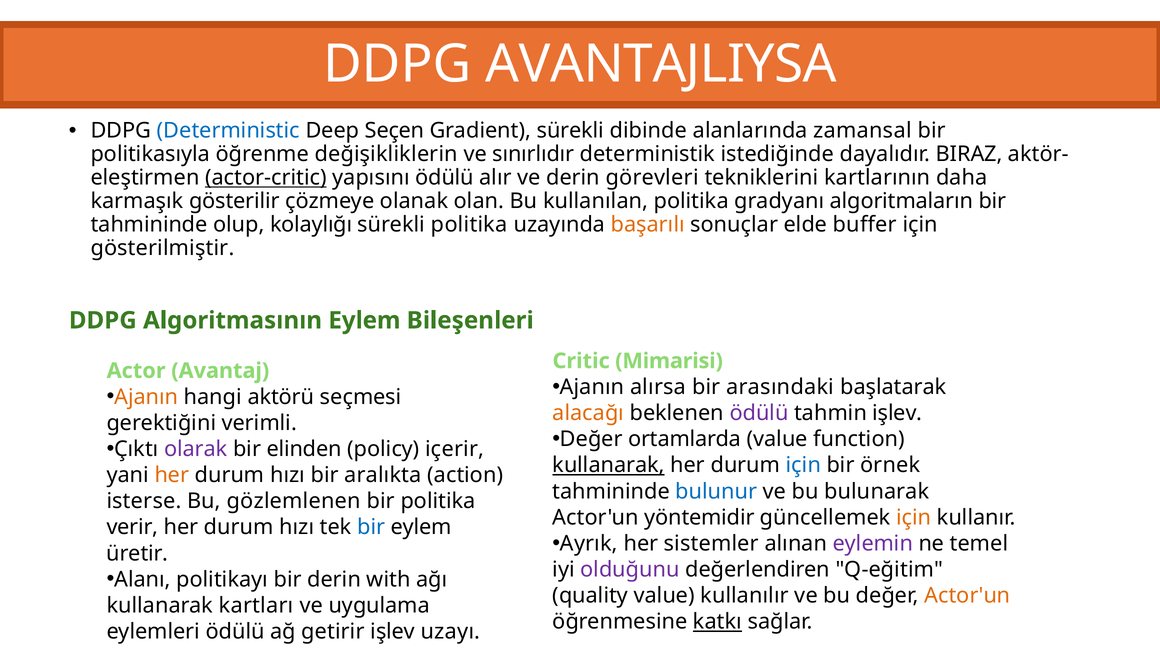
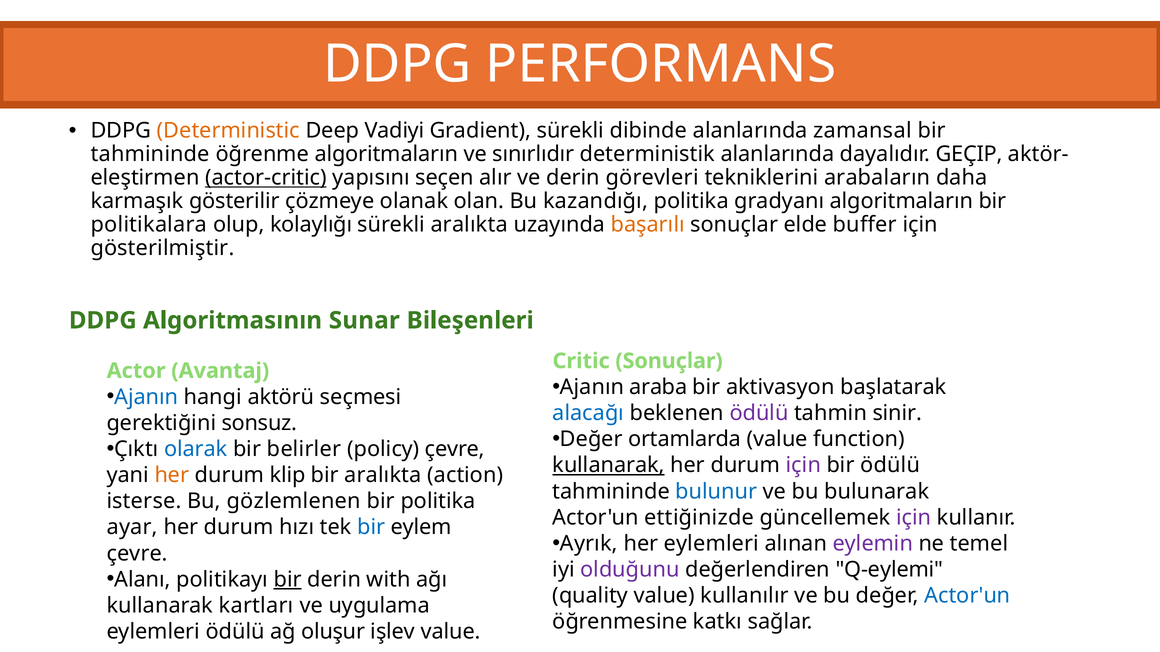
AVANTAJLIYSA: AVANTAJLIYSA -> PERFORMANS (661, 64)
Deterministic colour: blue -> orange (228, 131)
Seçen: Seçen -> Vadiyi (395, 131)
politikasıyla: politikasıyla -> tahmininde (150, 154)
öğrenme değişikliklerin: değişikliklerin -> algoritmaların (386, 154)
deterministik istediğinde: istediğinde -> alanlarında (777, 154)
BIRAZ: BIRAZ -> GEÇIP (969, 154)
yapısını ödülü: ödülü -> seçen (445, 178)
kartlarının: kartlarının -> arabaların (877, 178)
kullanılan: kullanılan -> kazandığı (596, 201)
tahmininde: tahmininde -> politikalara (149, 225)
sürekli politika: politika -> aralıkta (469, 225)
Algoritmasının Eylem: Eylem -> Sunar (364, 321)
Critic Mimarisi: Mimarisi -> Sonuçlar (669, 361)
alırsa: alırsa -> araba (658, 387)
arasındaki: arasındaki -> aktivasyon (780, 387)
Ajanın colour: orange -> blue (146, 397)
alacağı colour: orange -> blue (588, 413)
tahmin işlev: işlev -> sinir (897, 413)
verimli: verimli -> sonsuz (259, 423)
olarak colour: purple -> blue (196, 449)
elinden: elinden -> belirler (304, 449)
policy içerir: içerir -> çevre (455, 449)
için colour: blue -> purple (803, 466)
bir örnek: örnek -> ödülü (890, 466)
hızı: hızı -> klip (288, 475)
yöntemidir: yöntemidir -> ettiğinizde (699, 518)
için colour: orange -> purple (914, 518)
verir: verir -> ayar (132, 528)
her sistemler: sistemler -> eylemleri (711, 544)
üretir: üretir -> çevre (137, 554)
Q-eğitim: Q-eğitim -> Q-eylemi (889, 570)
bir underline: none -> present (288, 580)
Actor'un colour: orange -> blue (967, 596)
katkı underline: present -> none (717, 622)
getirir: getirir -> oluşur (333, 632)
işlev uzayı: uzayı -> value (451, 632)
